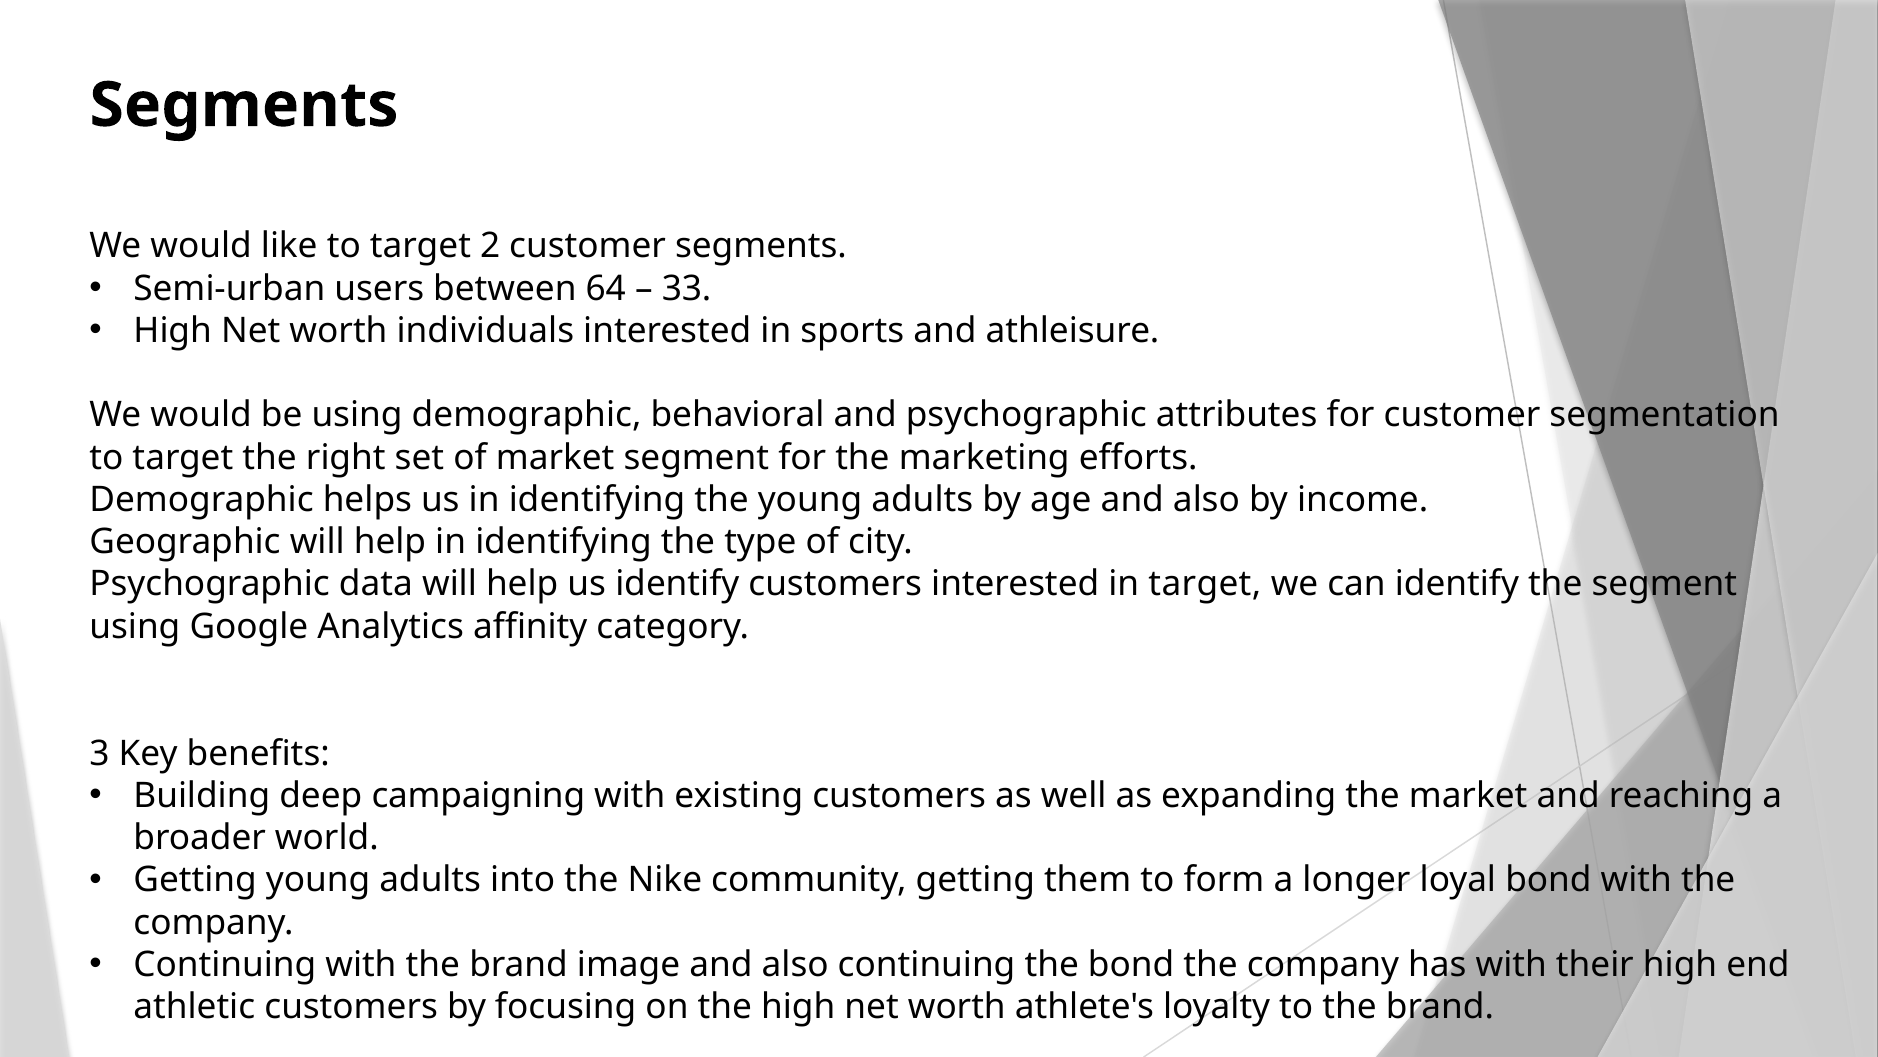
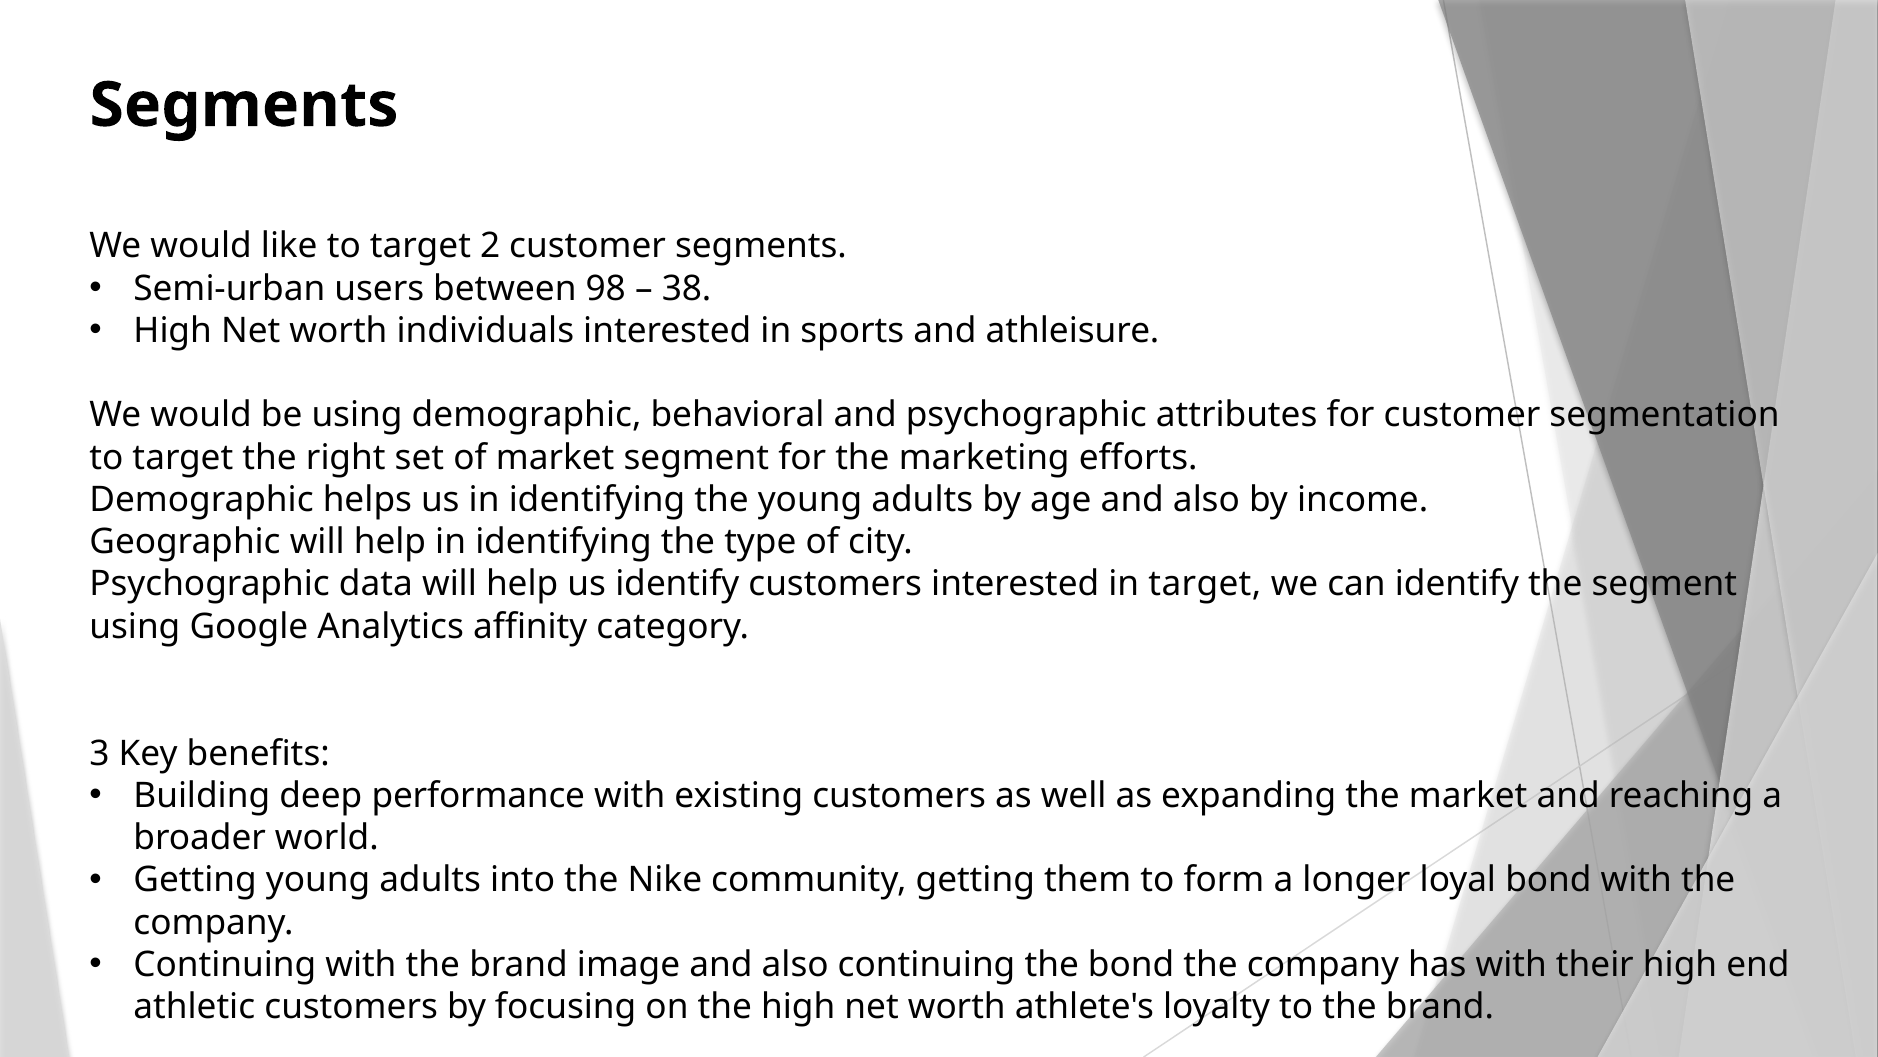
64: 64 -> 98 (606, 288)
33: 33 -> 38 (687, 288)
campaigning: campaigning -> performance (478, 795)
